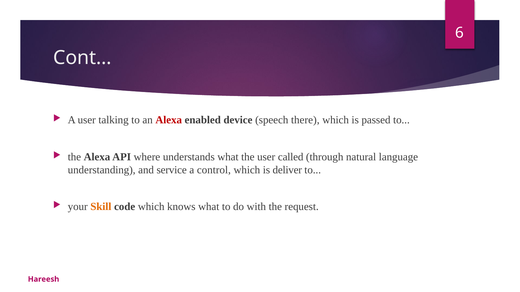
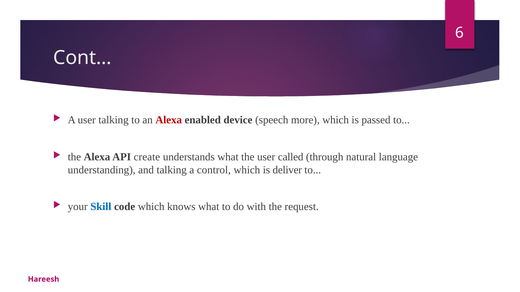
there: there -> more (305, 120)
where: where -> create (147, 157)
and service: service -> talking (172, 170)
Skill colour: orange -> blue (101, 207)
